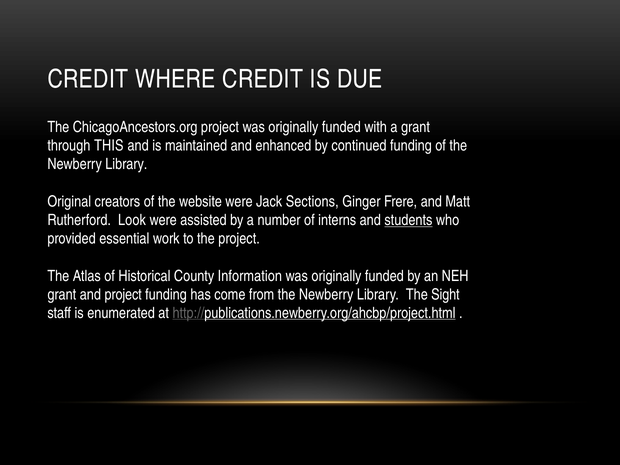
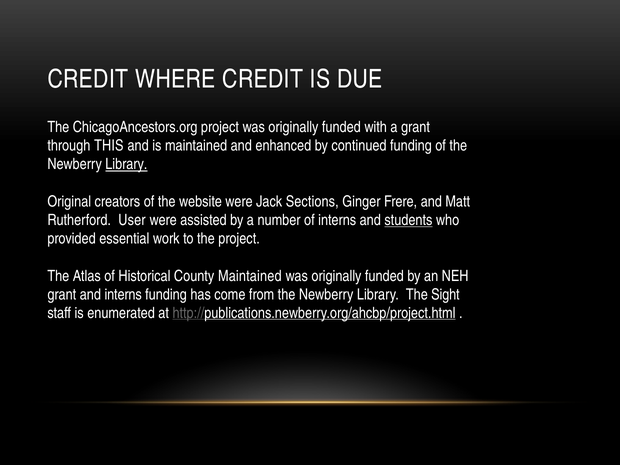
Library underline: none -> present (126, 164)
Look: Look -> User (132, 220)
County Information: Information -> Maintained (250, 276)
and project: project -> interns (123, 294)
